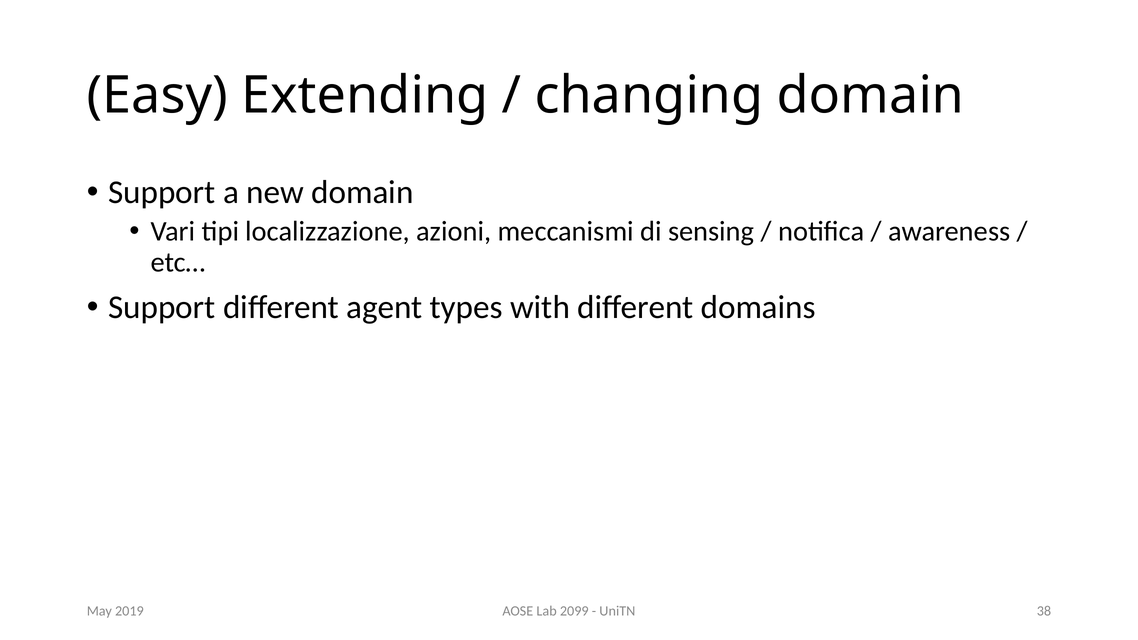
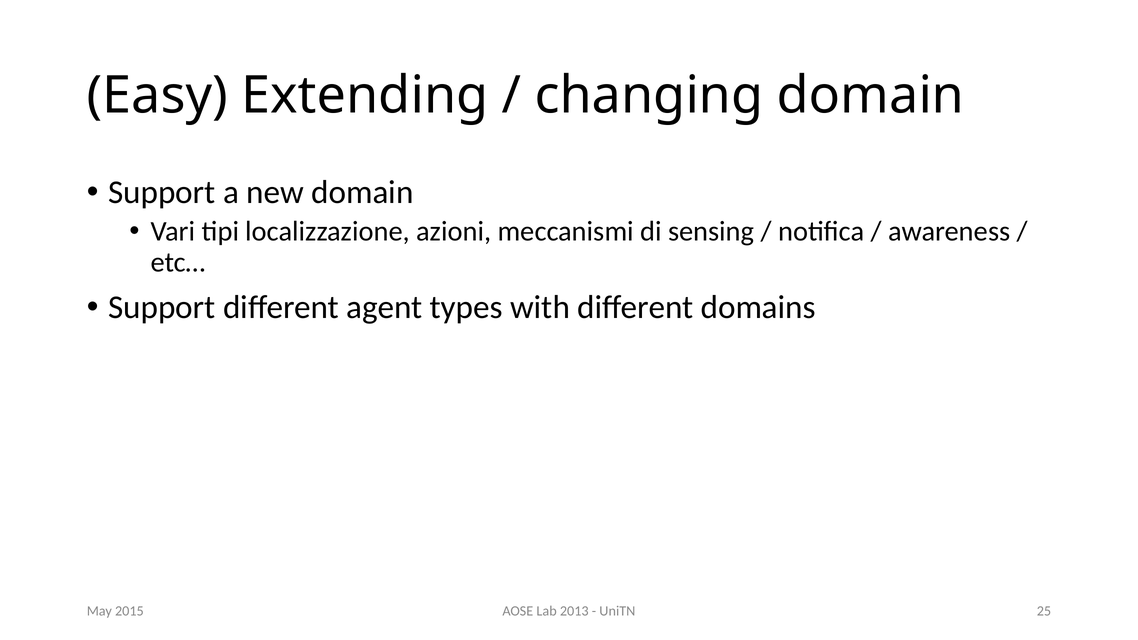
2099: 2099 -> 2013 (574, 611)
38: 38 -> 25 (1044, 611)
2019: 2019 -> 2015 (129, 611)
